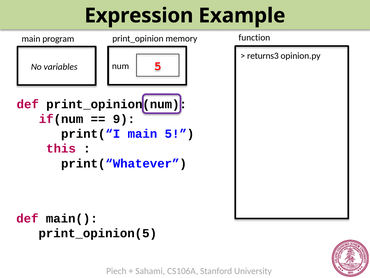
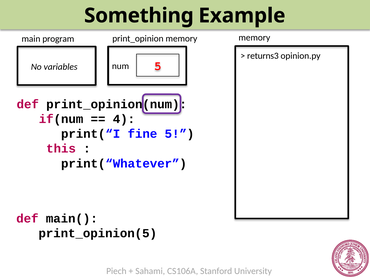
Expression: Expression -> Something (139, 16)
function: function -> memory (254, 37)
9: 9 -> 4 (124, 119)
print(“I main: main -> fine (142, 134)
